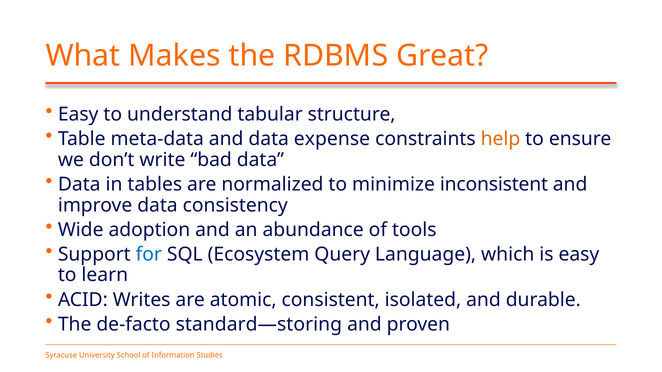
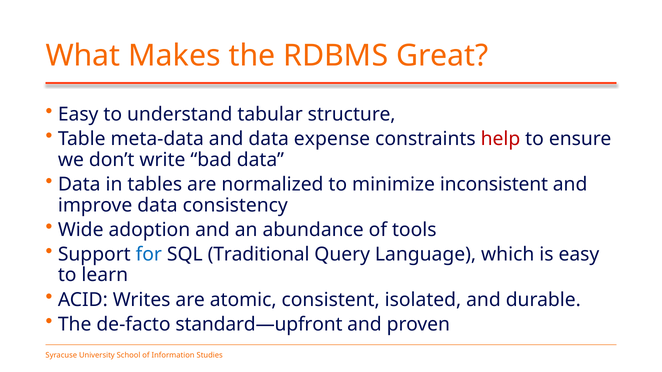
help colour: orange -> red (501, 139)
Ecosystem: Ecosystem -> Traditional (259, 255)
standard—storing: standard—storing -> standard—upfront (259, 325)
